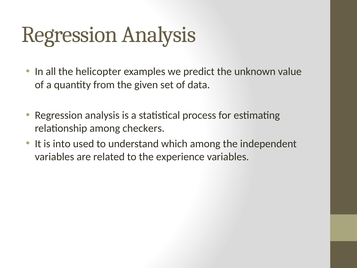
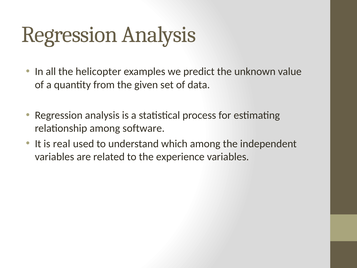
checkers: checkers -> software (144, 128)
into: into -> real (62, 144)
